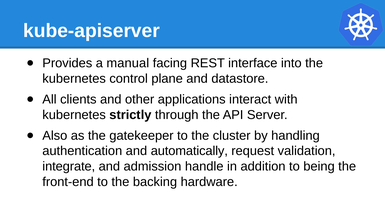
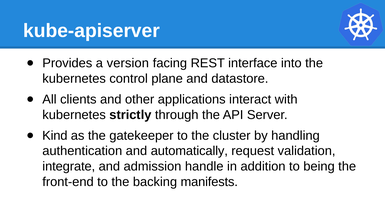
manual: manual -> version (128, 63)
Also: Also -> Kind (55, 135)
hardware: hardware -> manifests (209, 181)
